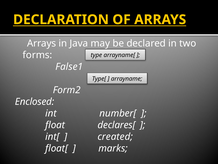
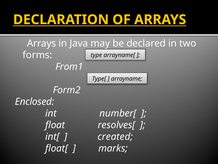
False1: False1 -> From1 (69, 66)
declares[: declares[ -> resolves[ (116, 125)
